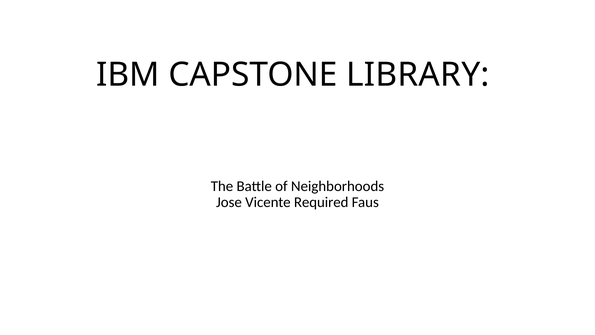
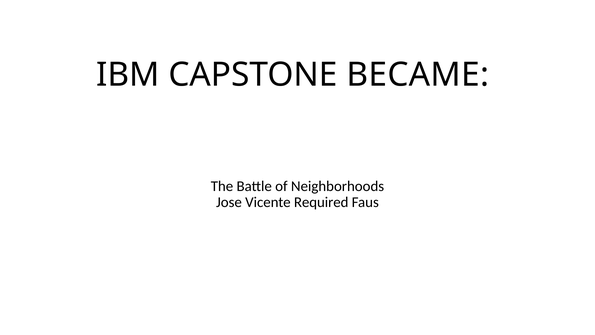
LIBRARY: LIBRARY -> BECAME (418, 75)
